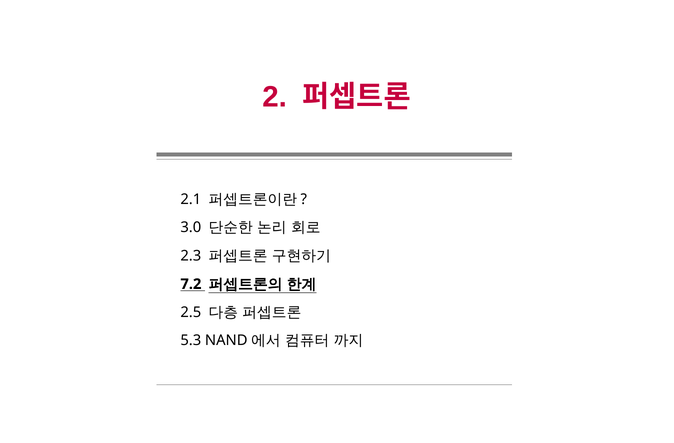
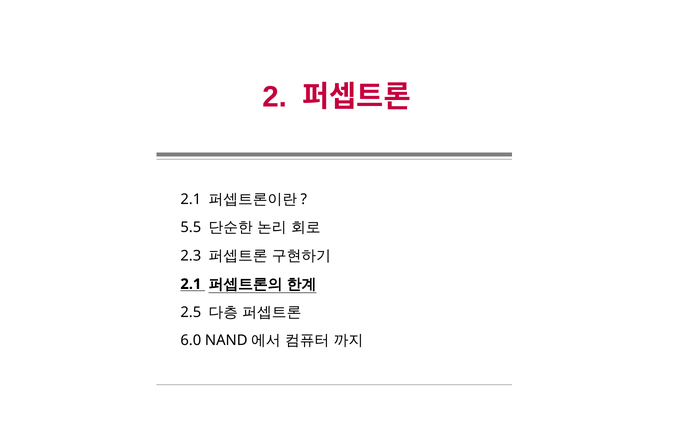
3.0: 3.0 -> 5.5 (191, 227)
7.2: 7.2 -> 2.1 (191, 284)
5.3: 5.3 -> 6.0 (191, 340)
